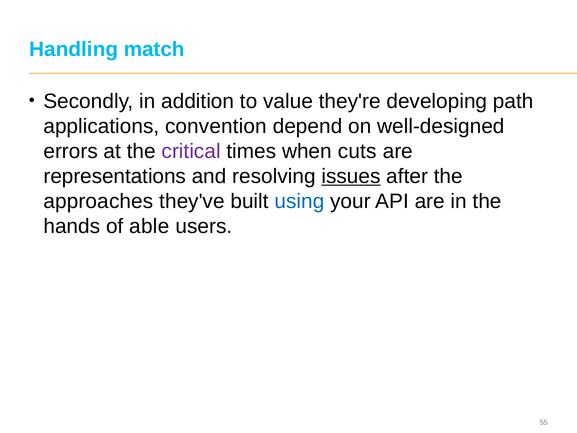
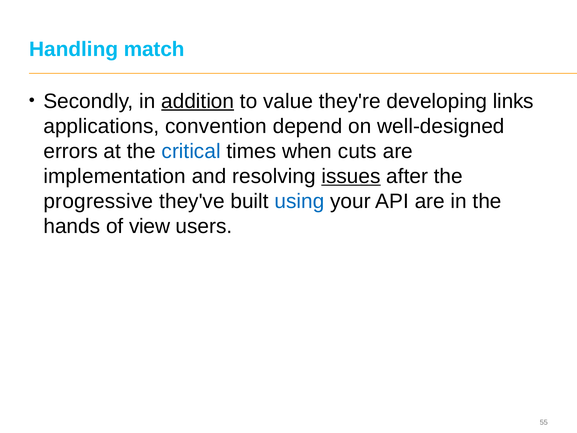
addition underline: none -> present (198, 101)
path: path -> links (513, 101)
critical colour: purple -> blue (191, 151)
representations: representations -> implementation (115, 176)
approaches: approaches -> progressive (98, 201)
able: able -> view (150, 226)
